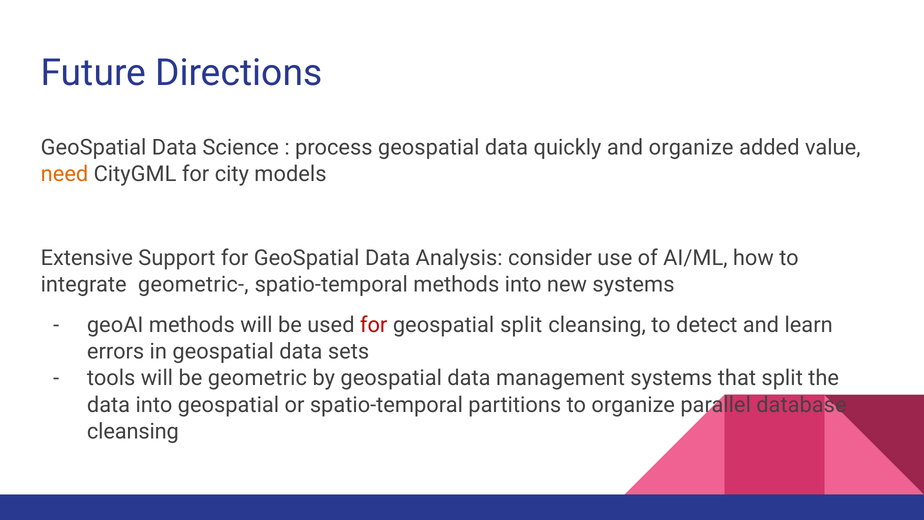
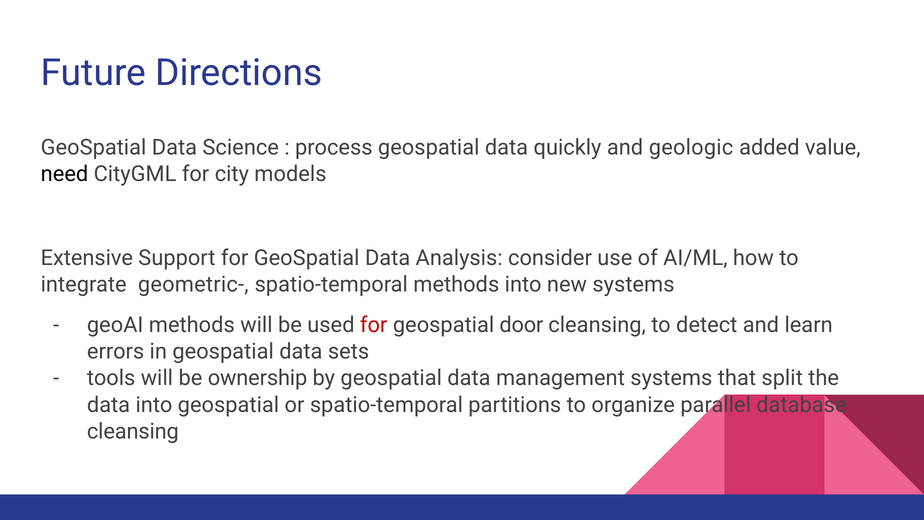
and organize: organize -> geologic (691, 148)
need colour: orange -> black (64, 174)
geospatial split: split -> door (521, 325)
geometric: geometric -> ownership (258, 378)
